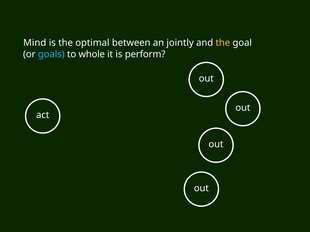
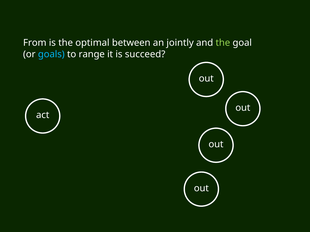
Mind: Mind -> From (35, 43)
the colour: yellow -> light green (223, 43)
whole: whole -> range (92, 54)
perform: perform -> succeed (145, 54)
